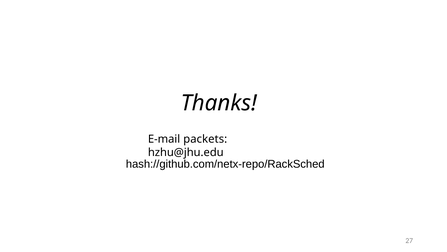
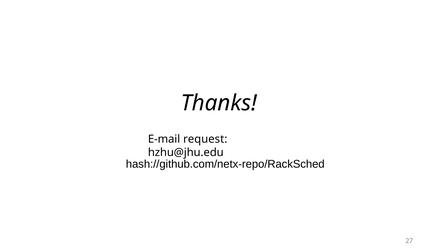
packets: packets -> request (205, 139)
